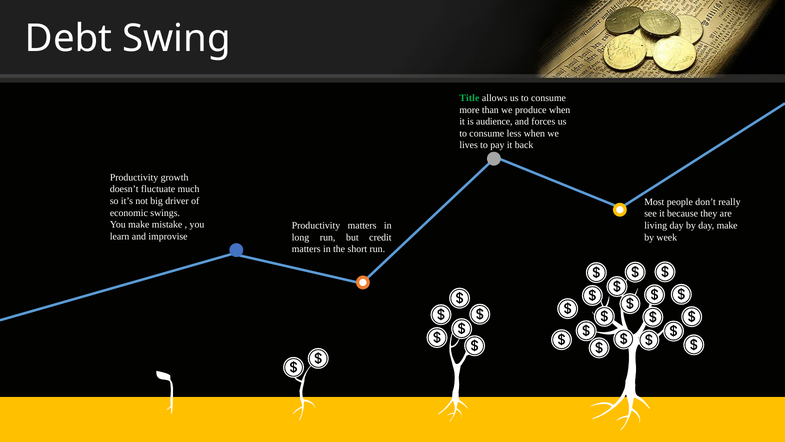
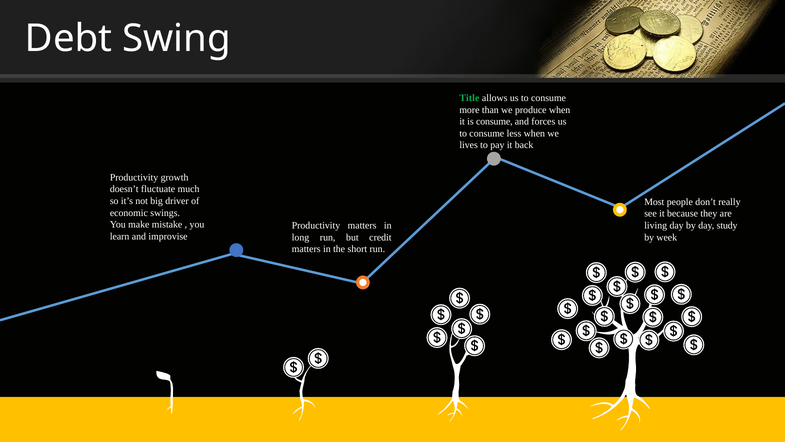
is audience: audience -> consume (494, 121)
day make: make -> study (727, 225)
